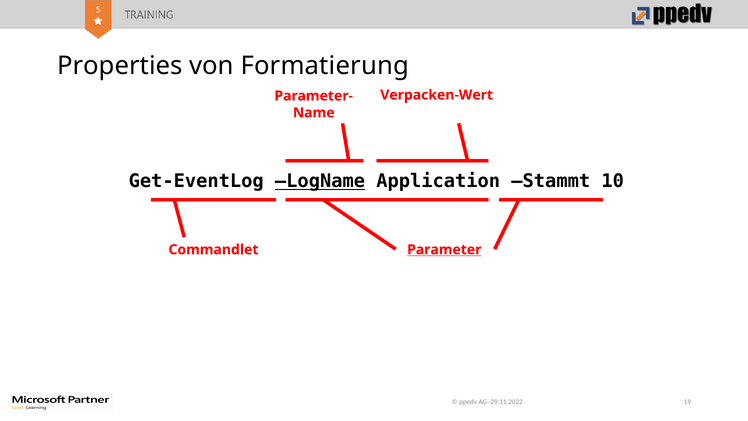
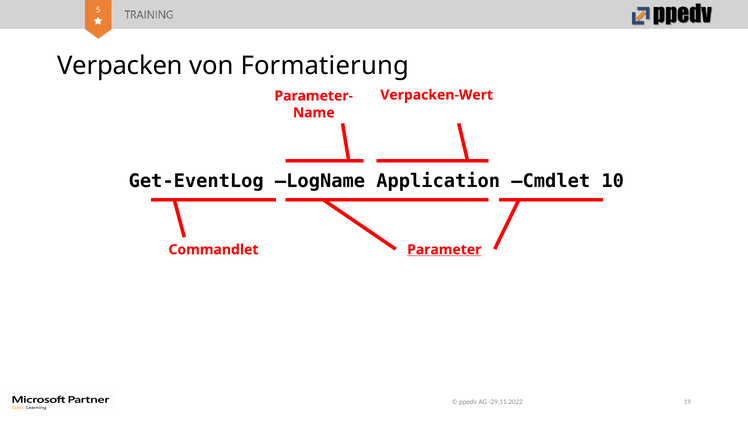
Properties: Properties -> Verpacken (120, 66)
LogName underline: present -> none (320, 181)
Stammt: Stammt -> Cmdlet (551, 181)
